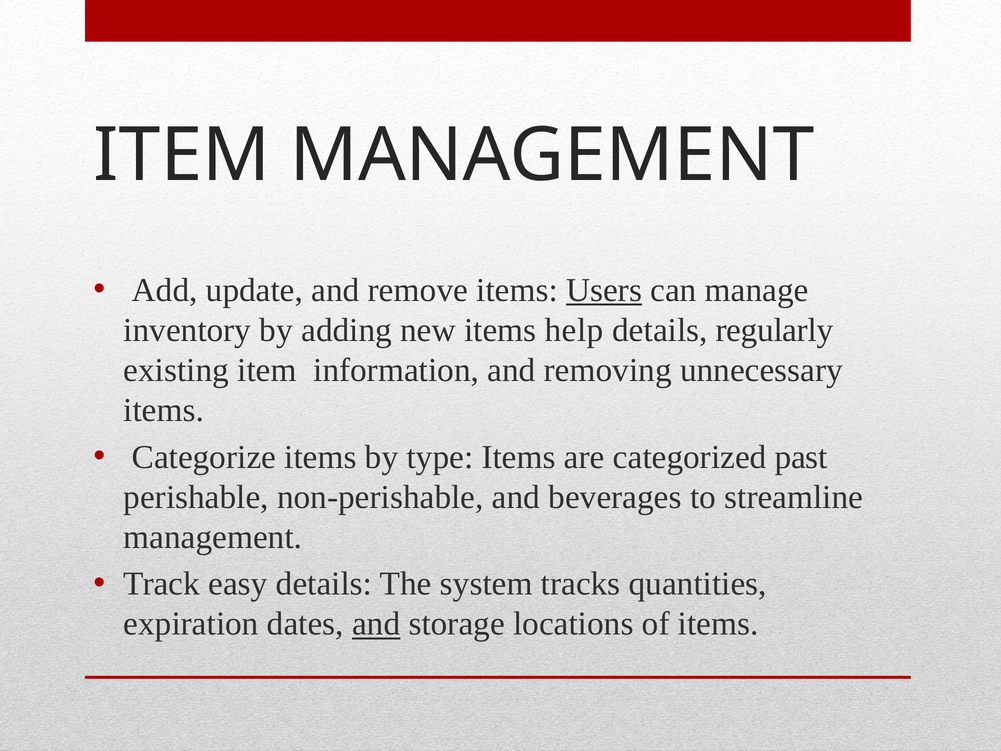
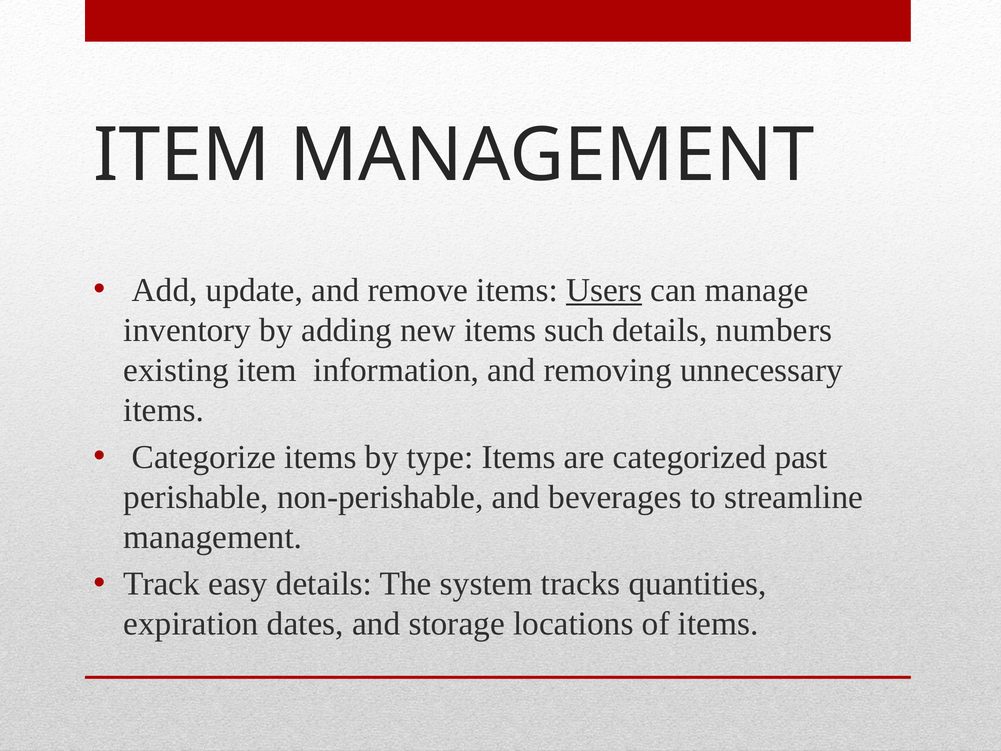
help: help -> such (575, 330)
regularly: regularly -> numbers (774, 330)
and underline: present -> none (376, 624)
